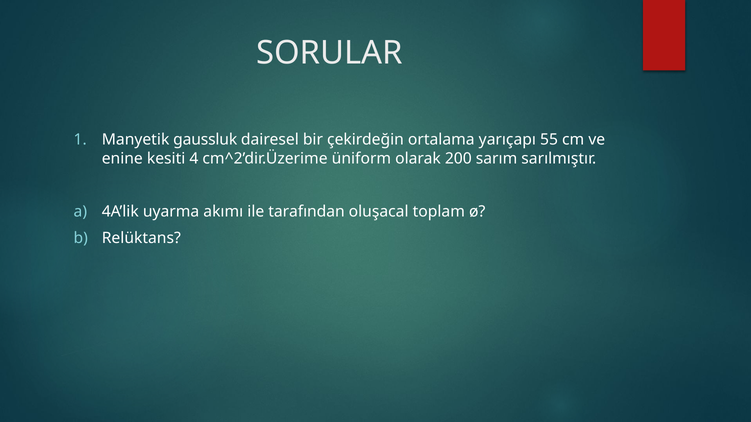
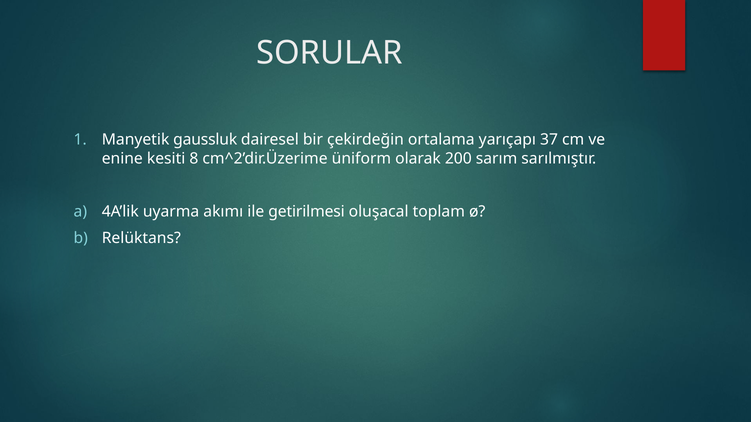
55: 55 -> 37 (549, 140)
4: 4 -> 8 (194, 159)
tarafından: tarafından -> getirilmesi (307, 212)
